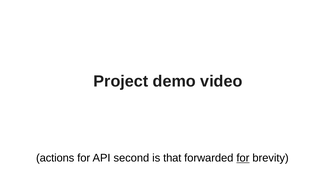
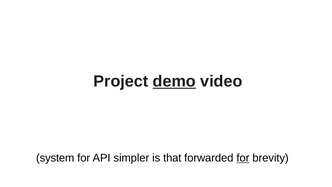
demo underline: none -> present (174, 81)
actions: actions -> system (55, 158)
second: second -> simpler (131, 158)
